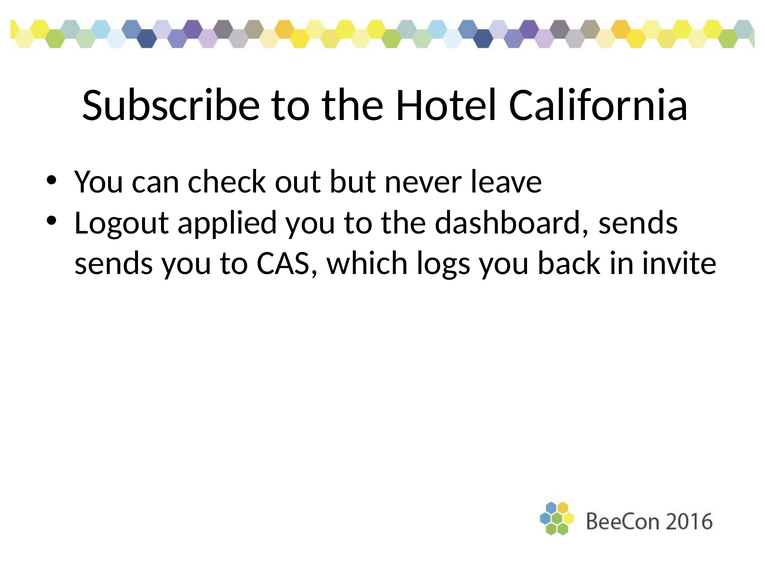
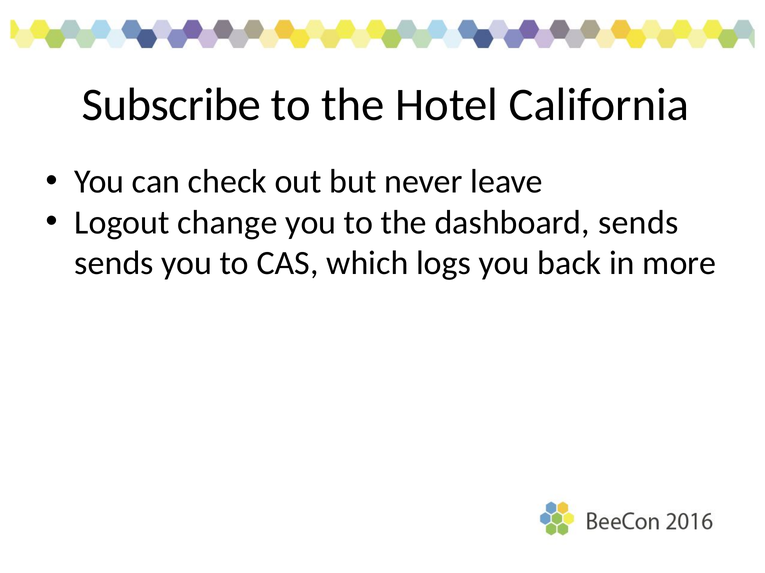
applied: applied -> change (227, 223)
invite: invite -> more (679, 264)
